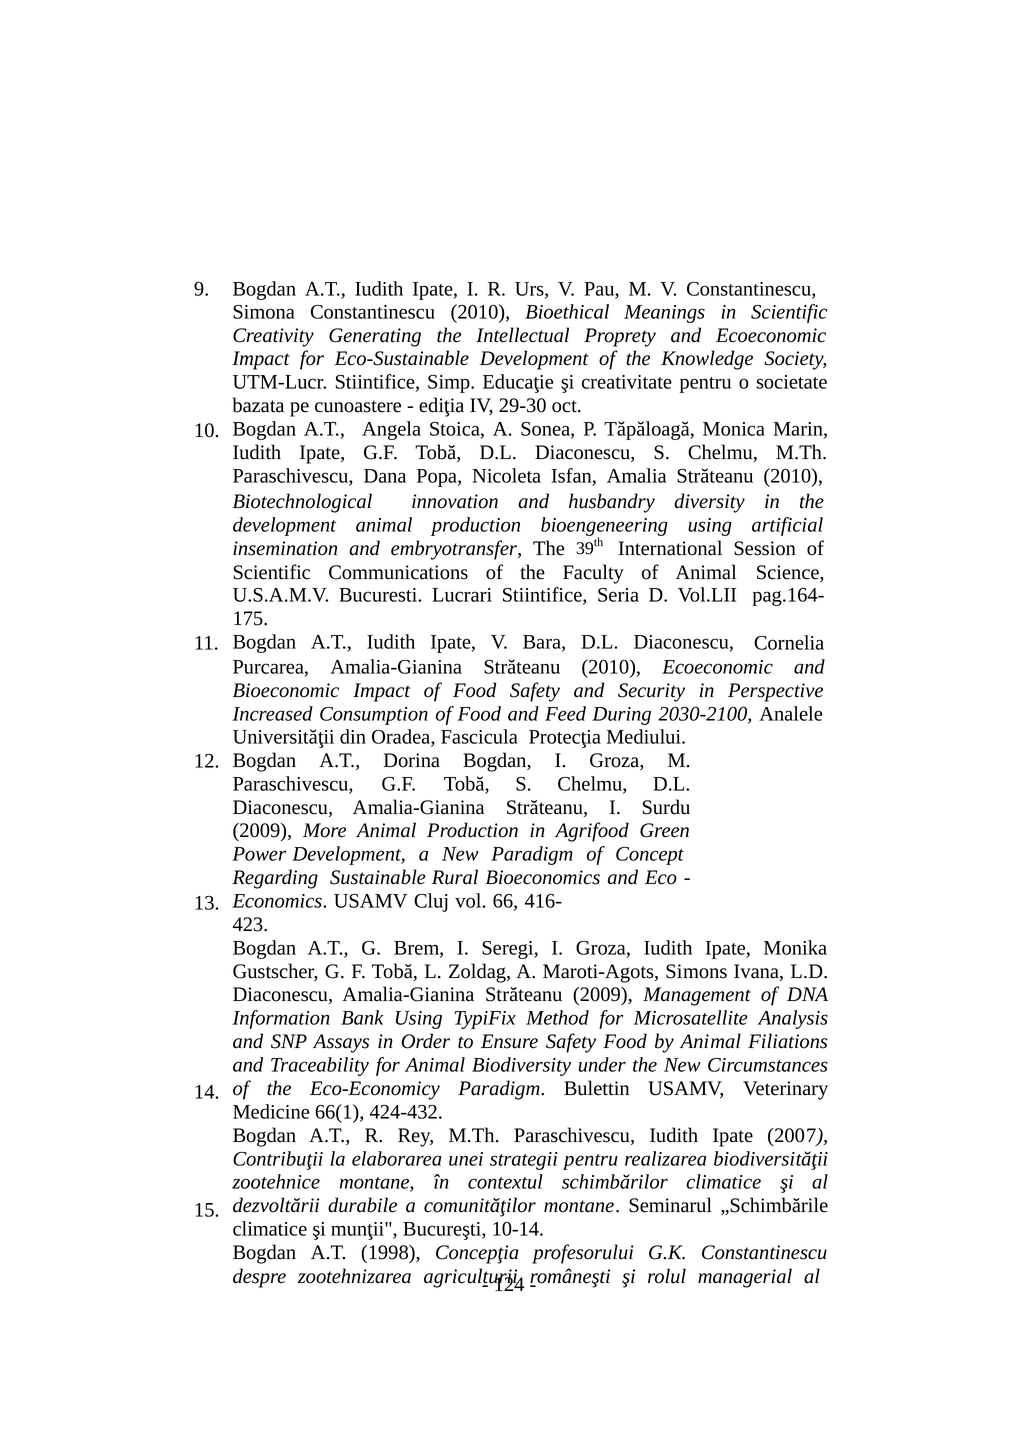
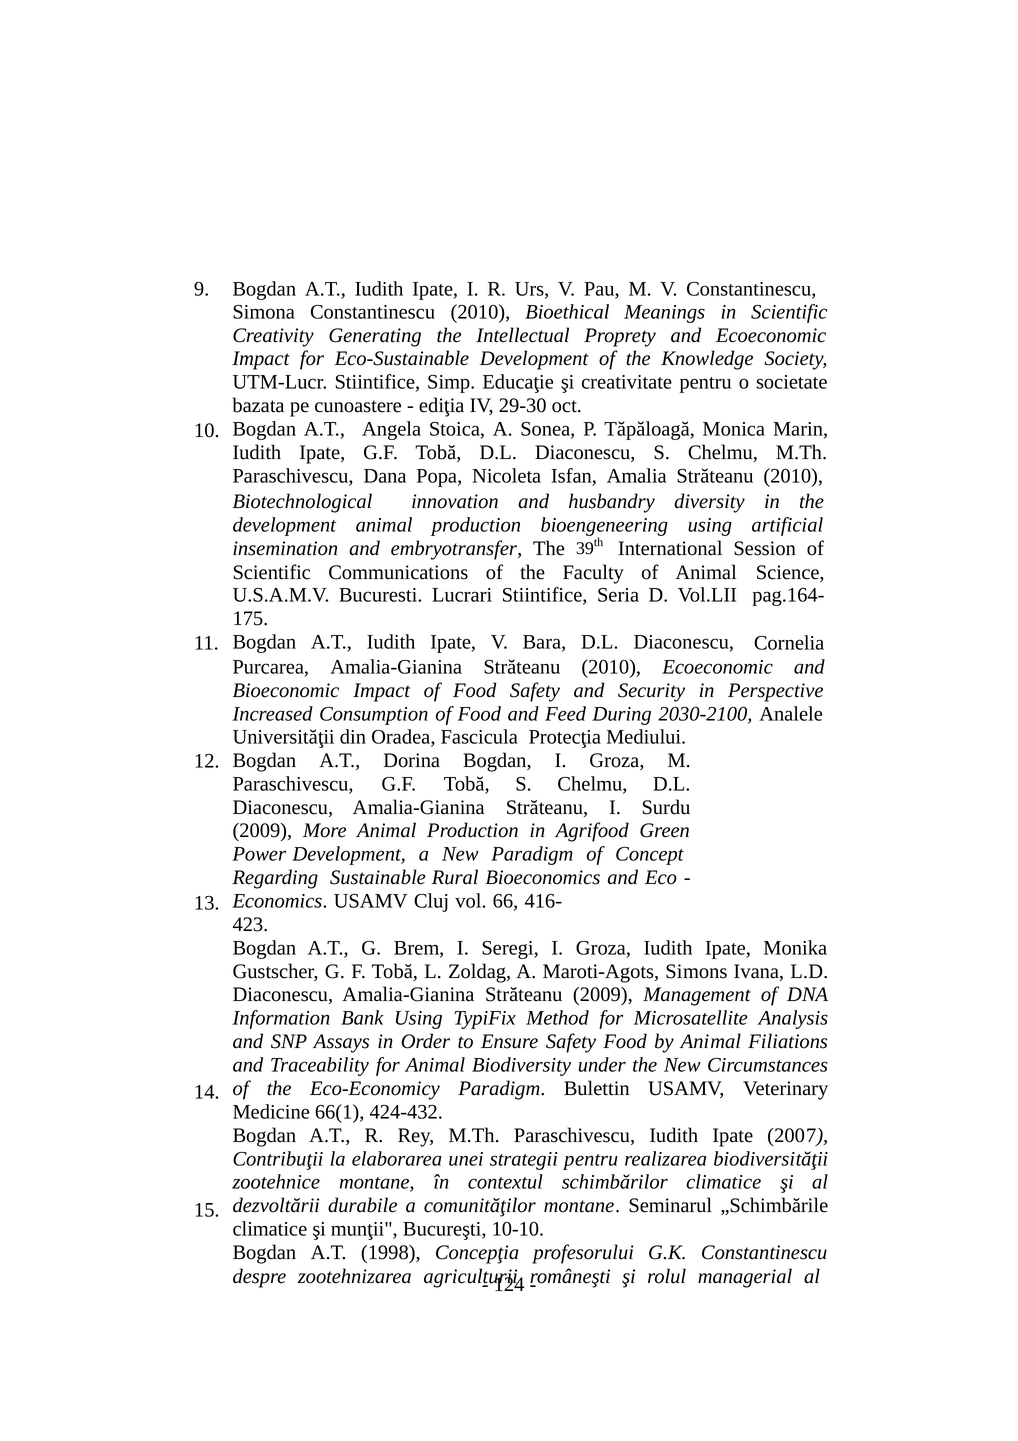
10-14: 10-14 -> 10-10 (518, 1229)
